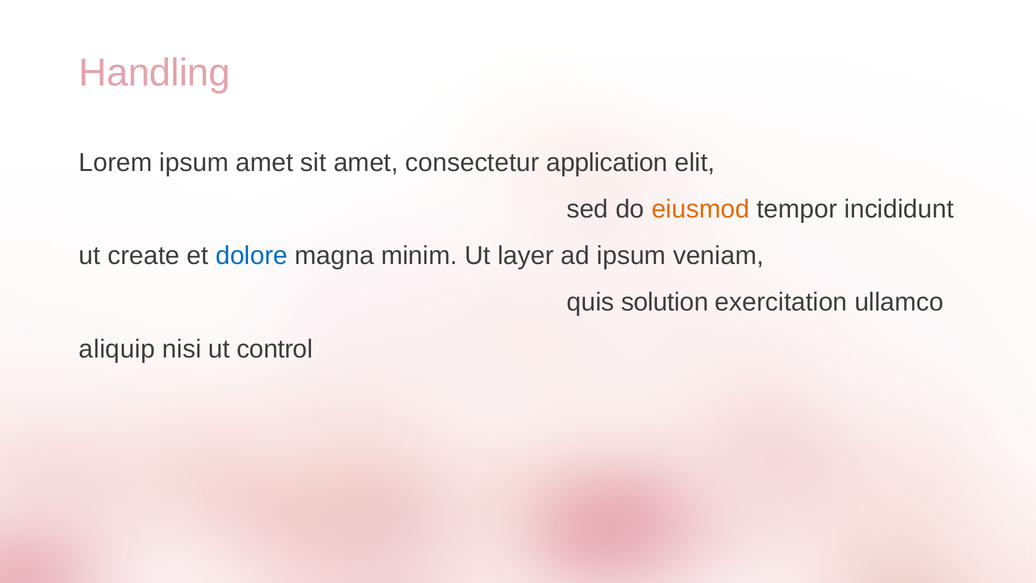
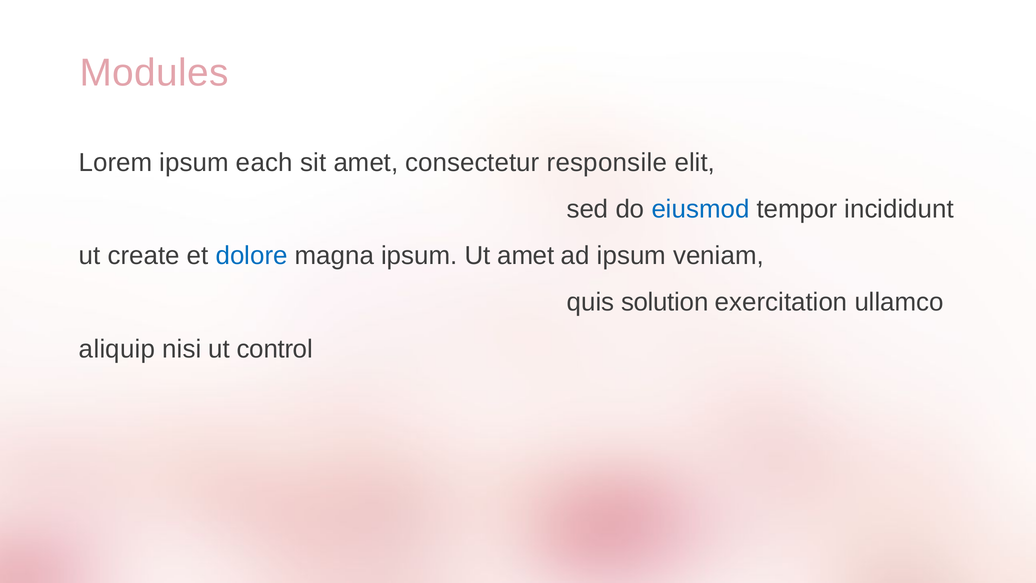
Handling: Handling -> Modules (154, 73)
ipsum amet: amet -> each (264, 162)
application: application -> responsile (607, 162)
eiusmod colour: orange -> blue (701, 209)
magna minim: minim -> ipsum (419, 256)
Ut layer: layer -> amet (526, 256)
